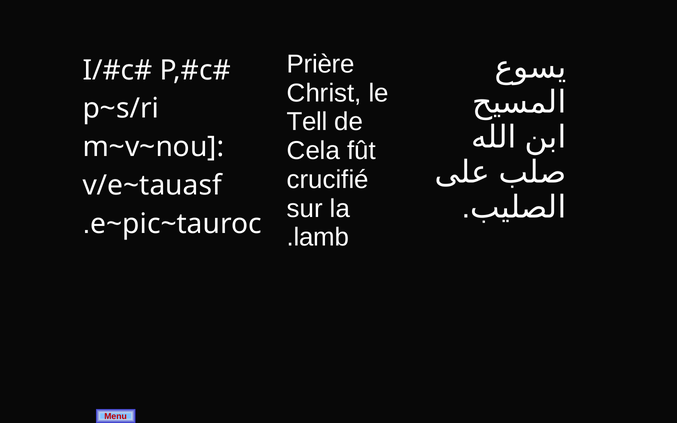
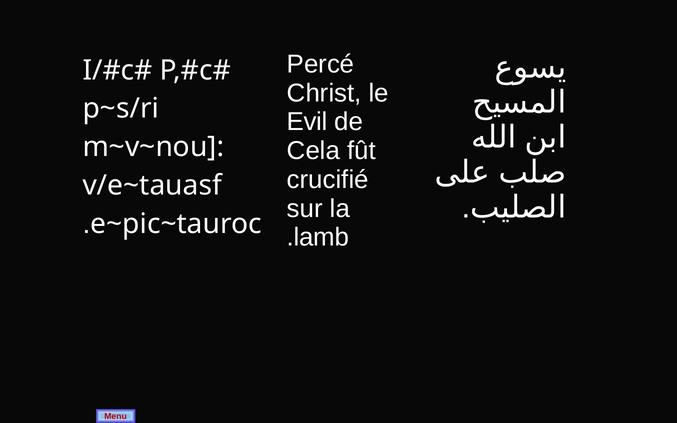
Prière: Prière -> Percé (321, 64)
Tell: Tell -> Evil (307, 122)
